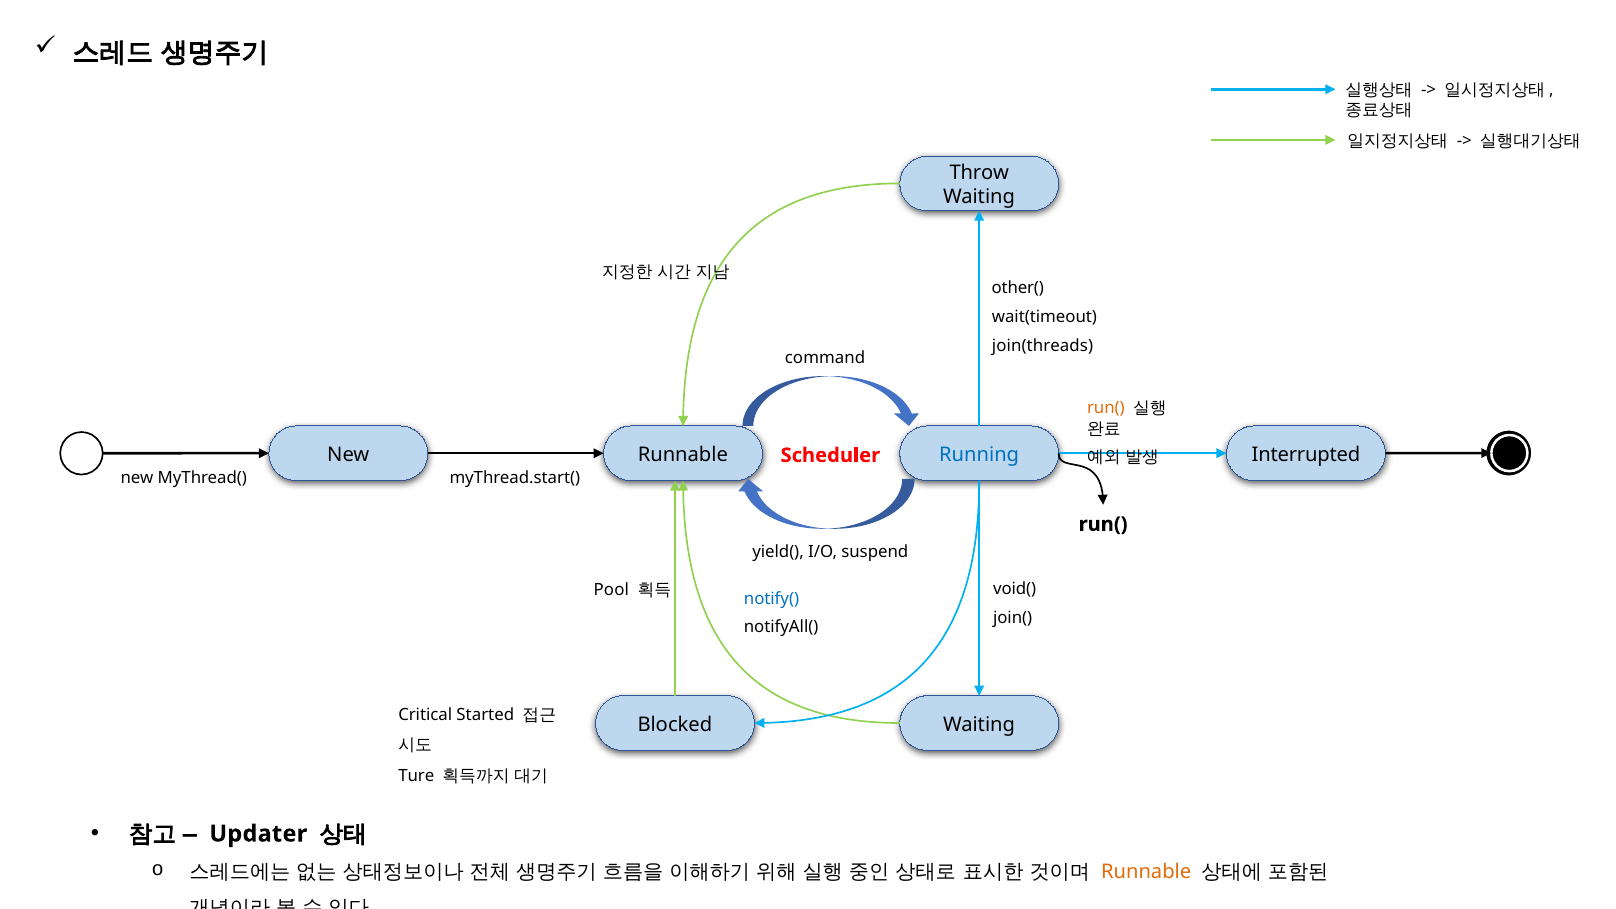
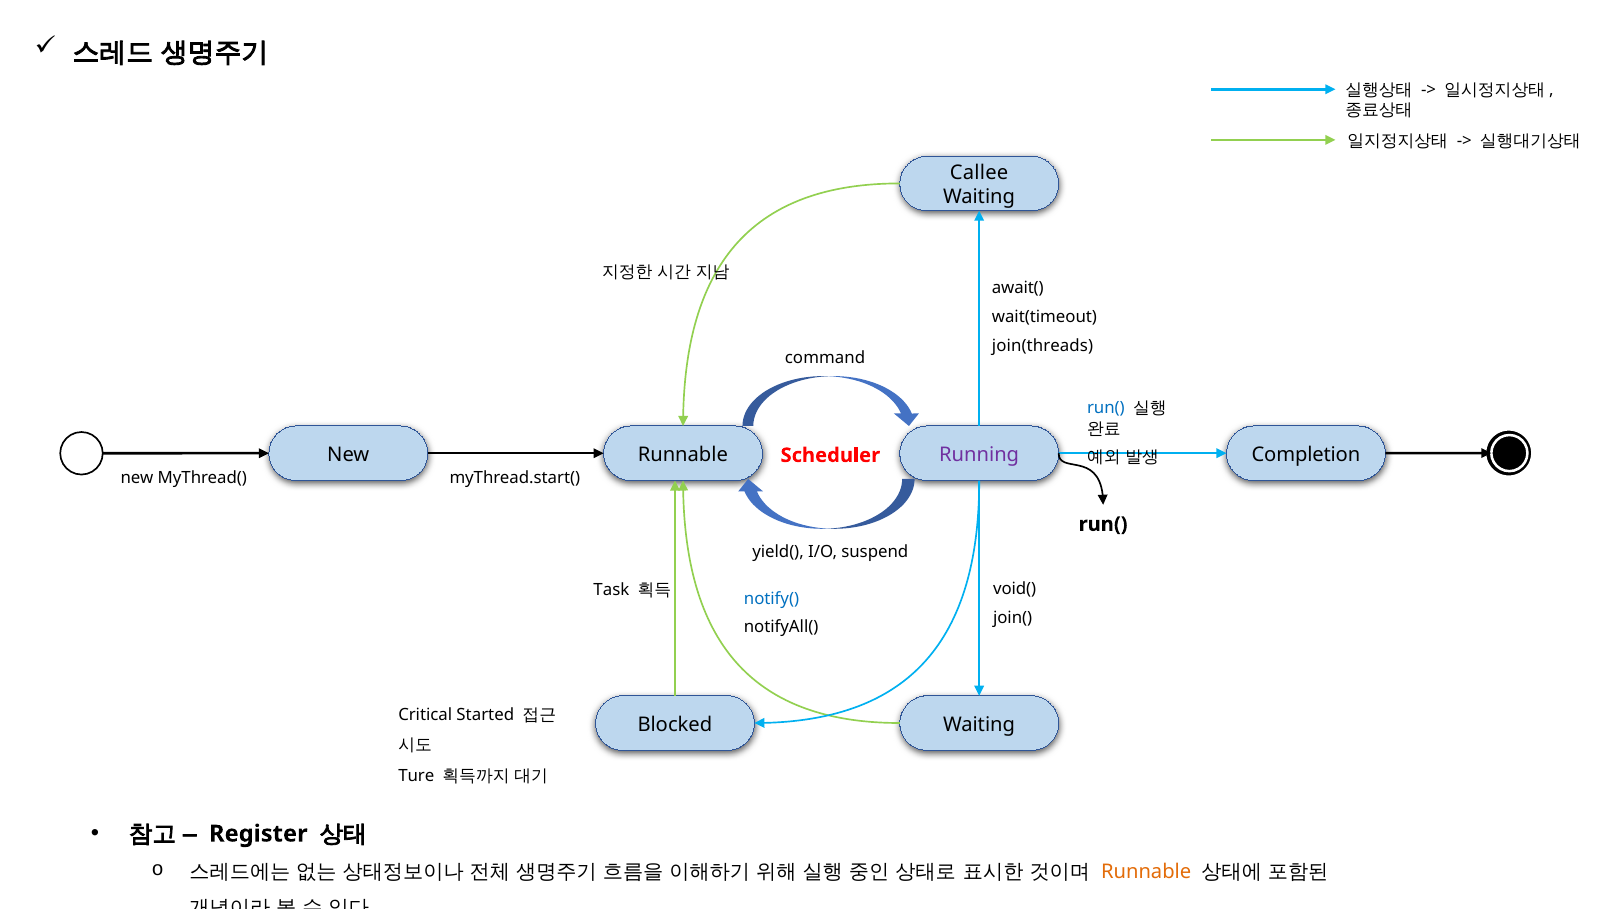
Throw: Throw -> Callee (979, 173)
other(: other( -> await( (1018, 288)
run( colour: orange -> blue (1106, 408)
Running colour: blue -> purple (979, 455)
Interrupted: Interrupted -> Completion (1306, 455)
Pool: Pool -> Task (611, 590)
Updater: Updater -> Register (258, 834)
